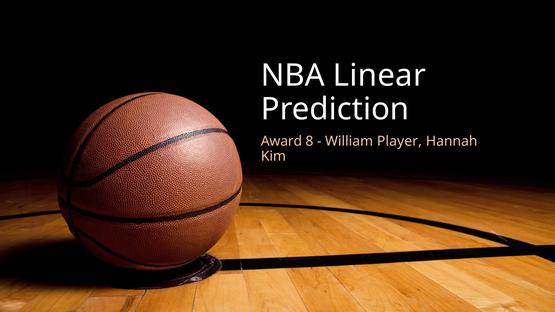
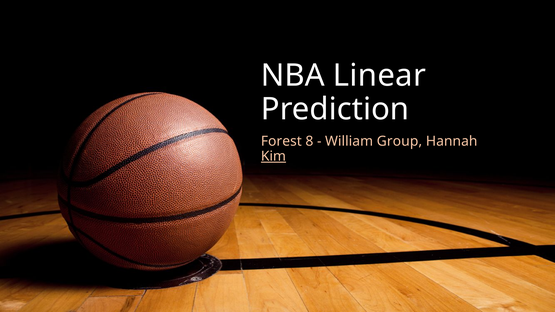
Award: Award -> Forest (281, 141)
Player: Player -> Group (399, 141)
Kim underline: none -> present (273, 156)
